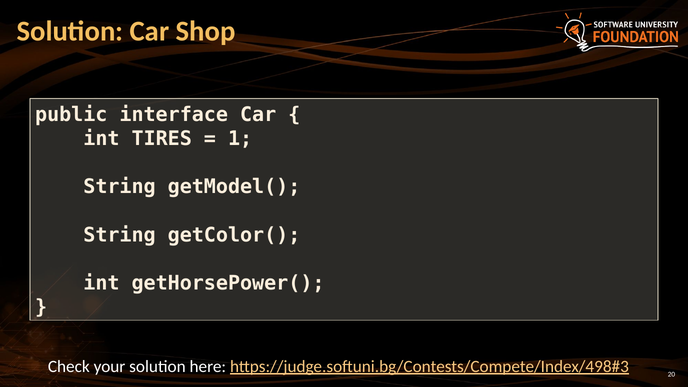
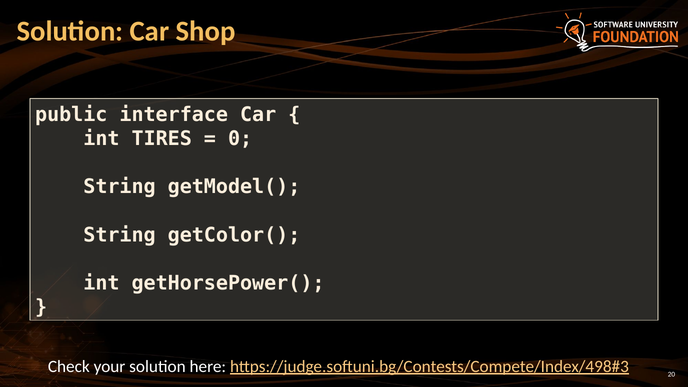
1: 1 -> 0 (240, 139)
